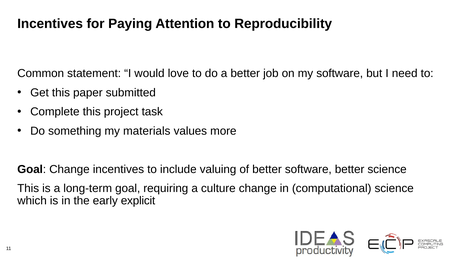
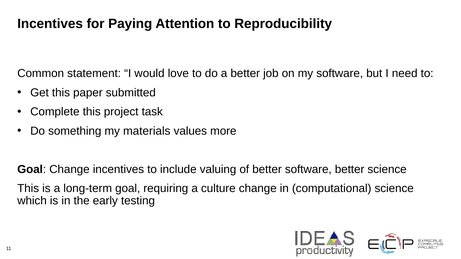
explicit: explicit -> testing (138, 201)
